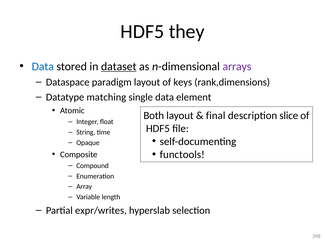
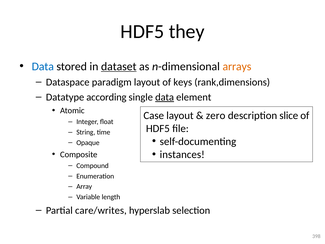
arrays colour: purple -> orange (237, 66)
matching: matching -> according (106, 97)
data underline: none -> present (165, 97)
Both: Both -> Case (154, 115)
final: final -> zero (216, 115)
functools: functools -> instances (182, 154)
expr/writes: expr/writes -> care/writes (101, 210)
